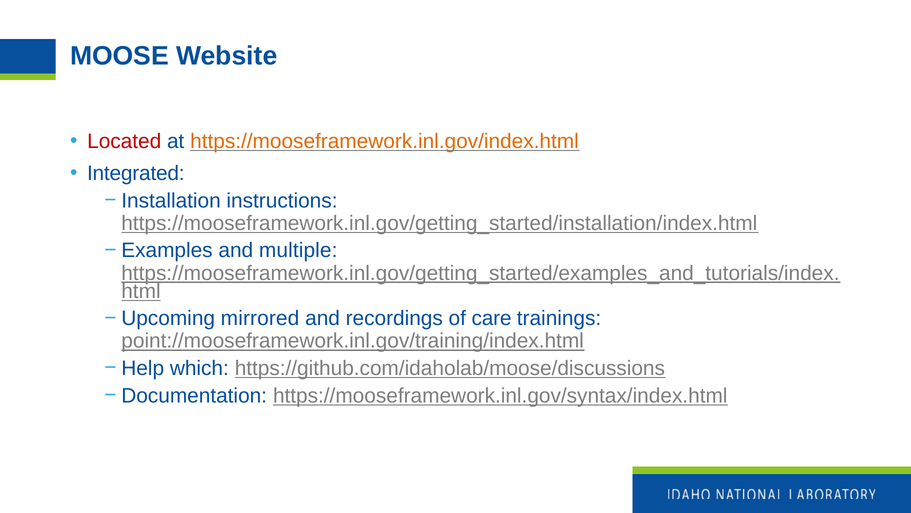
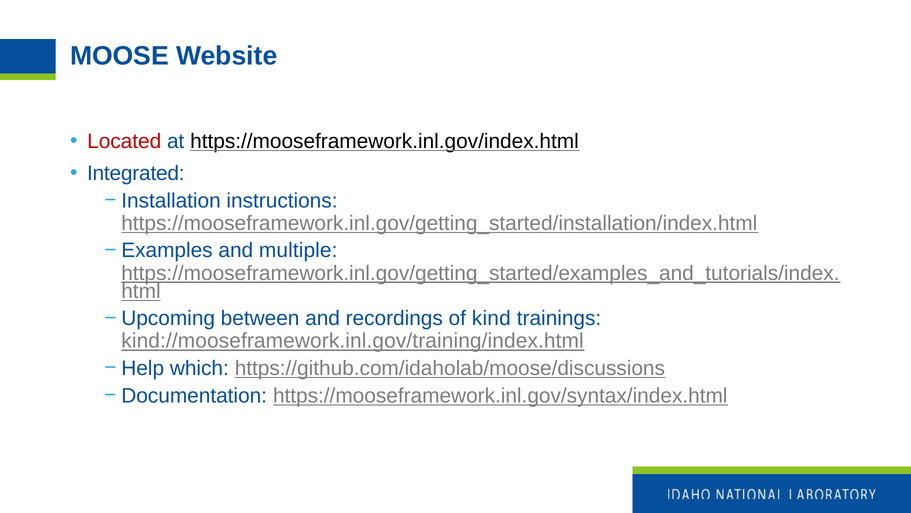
https://mooseframework.inl.gov/index.html colour: orange -> black (384, 141)
mirrored: mirrored -> between (260, 318)
care: care -> kind (491, 318)
point://mooseframework.inl.gov/training/index.html: point://mooseframework.inl.gov/training/index.html -> kind://mooseframework.inl.gov/training/index.html (353, 341)
